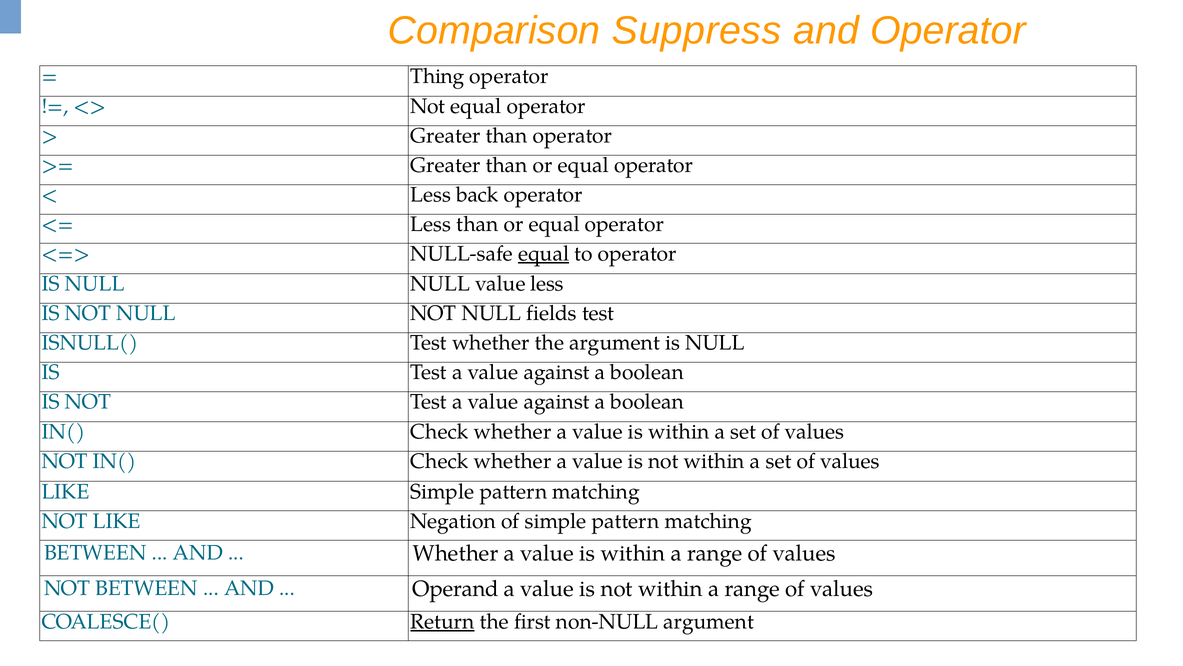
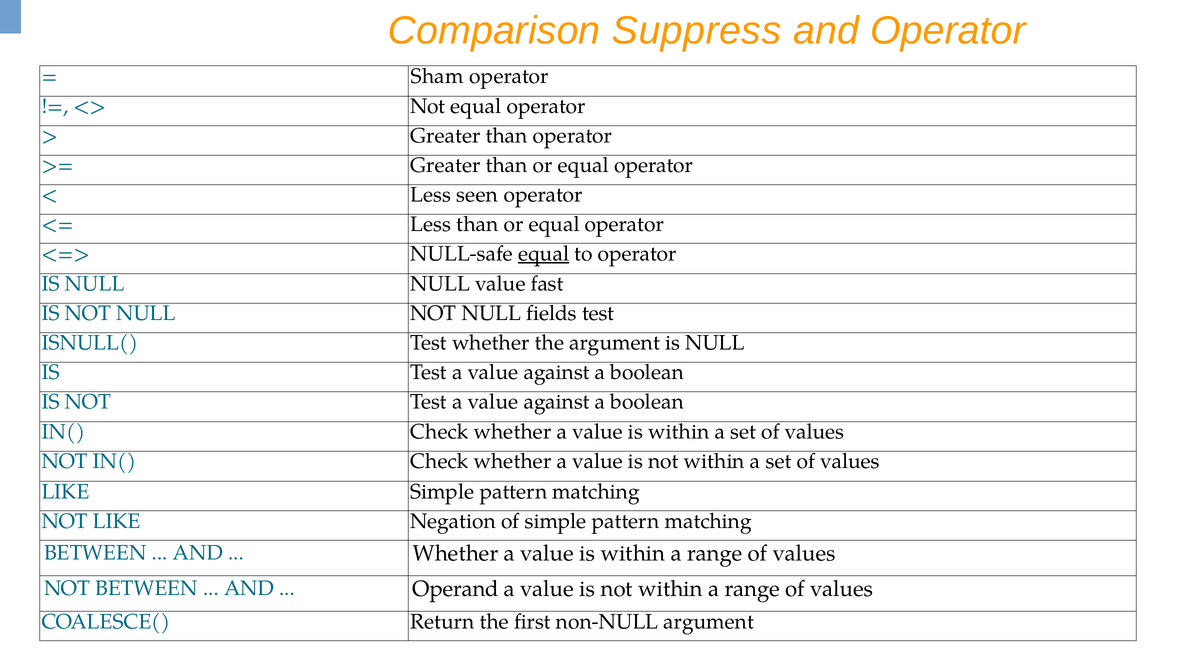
Thing: Thing -> Sham (437, 76)
back: back -> seen (477, 195)
value less: less -> fast (547, 284)
Return underline: present -> none (442, 621)
